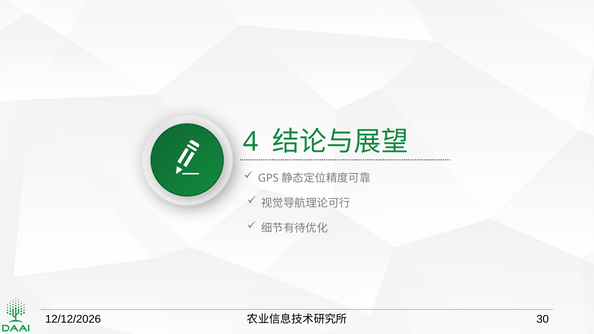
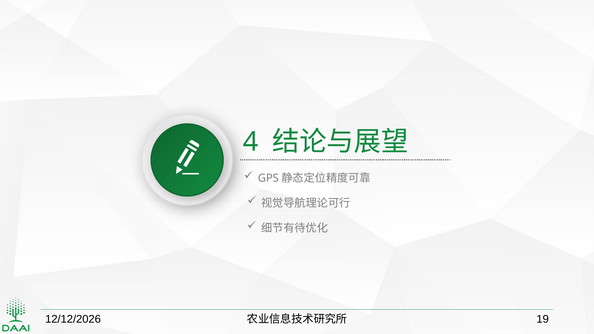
30: 30 -> 19 (543, 319)
